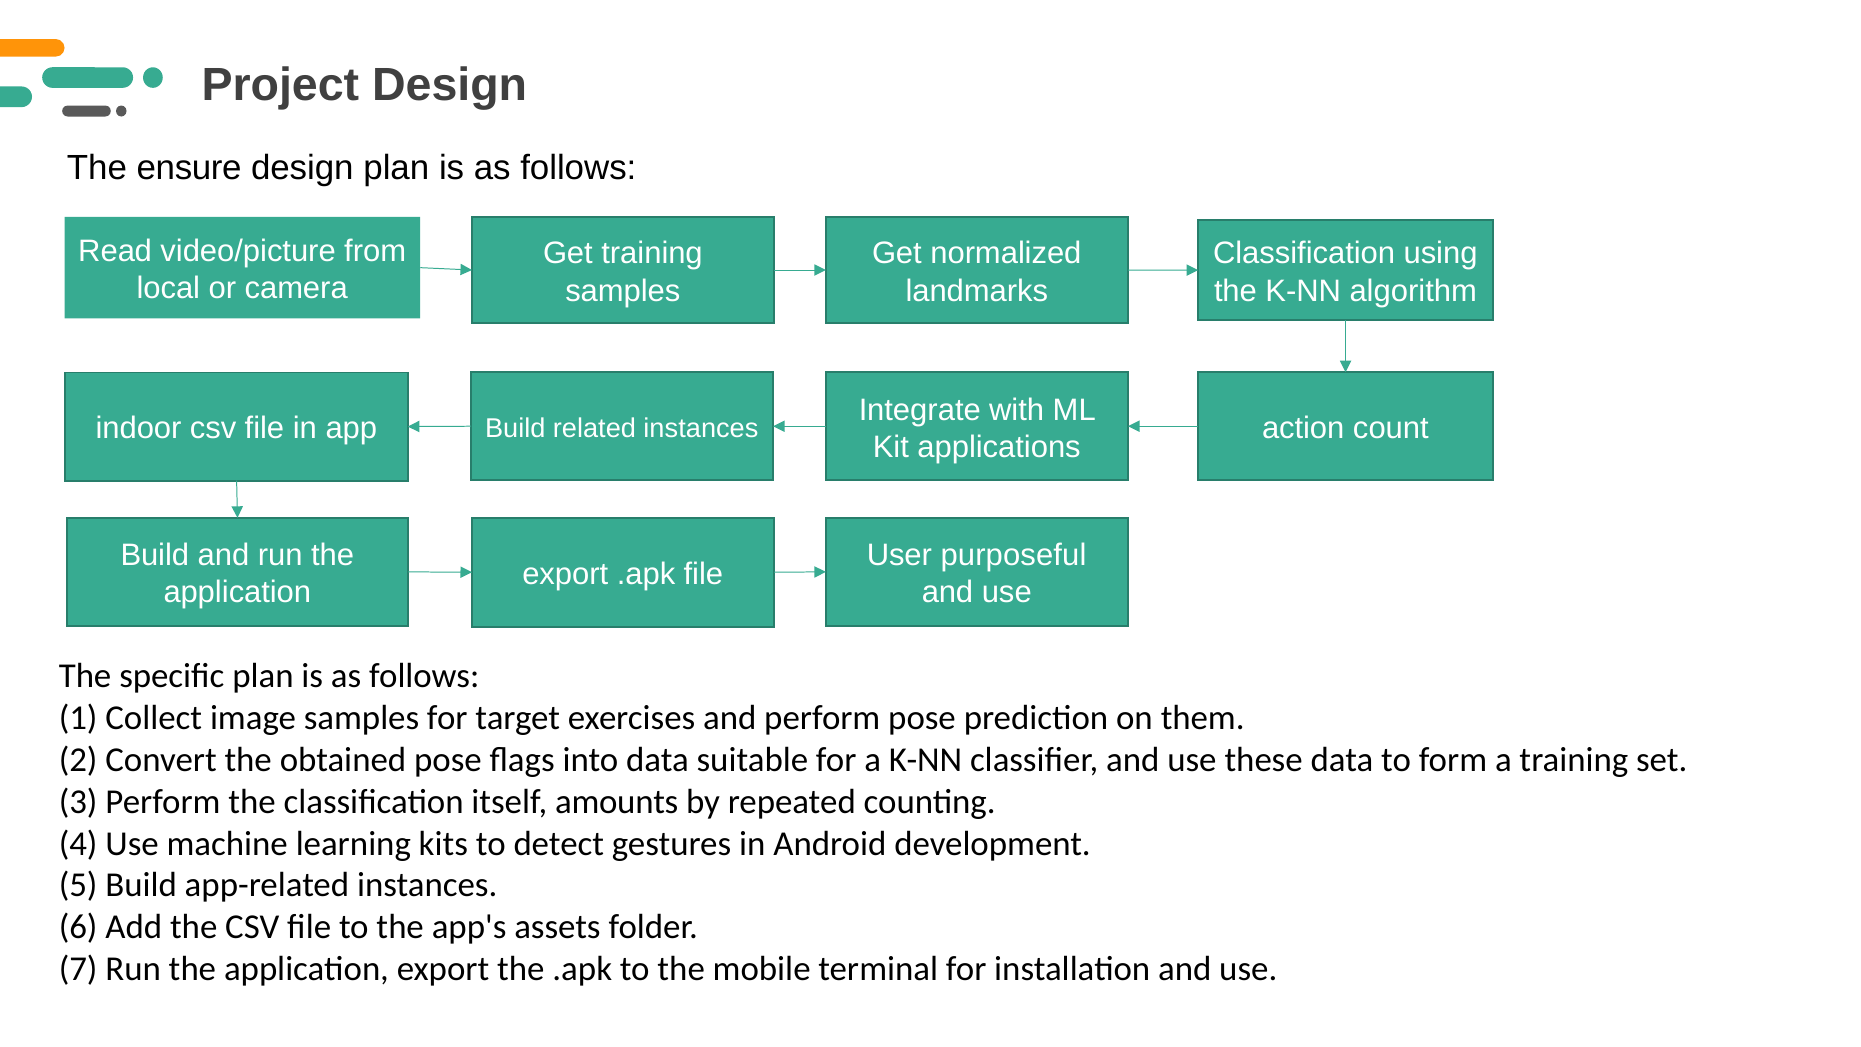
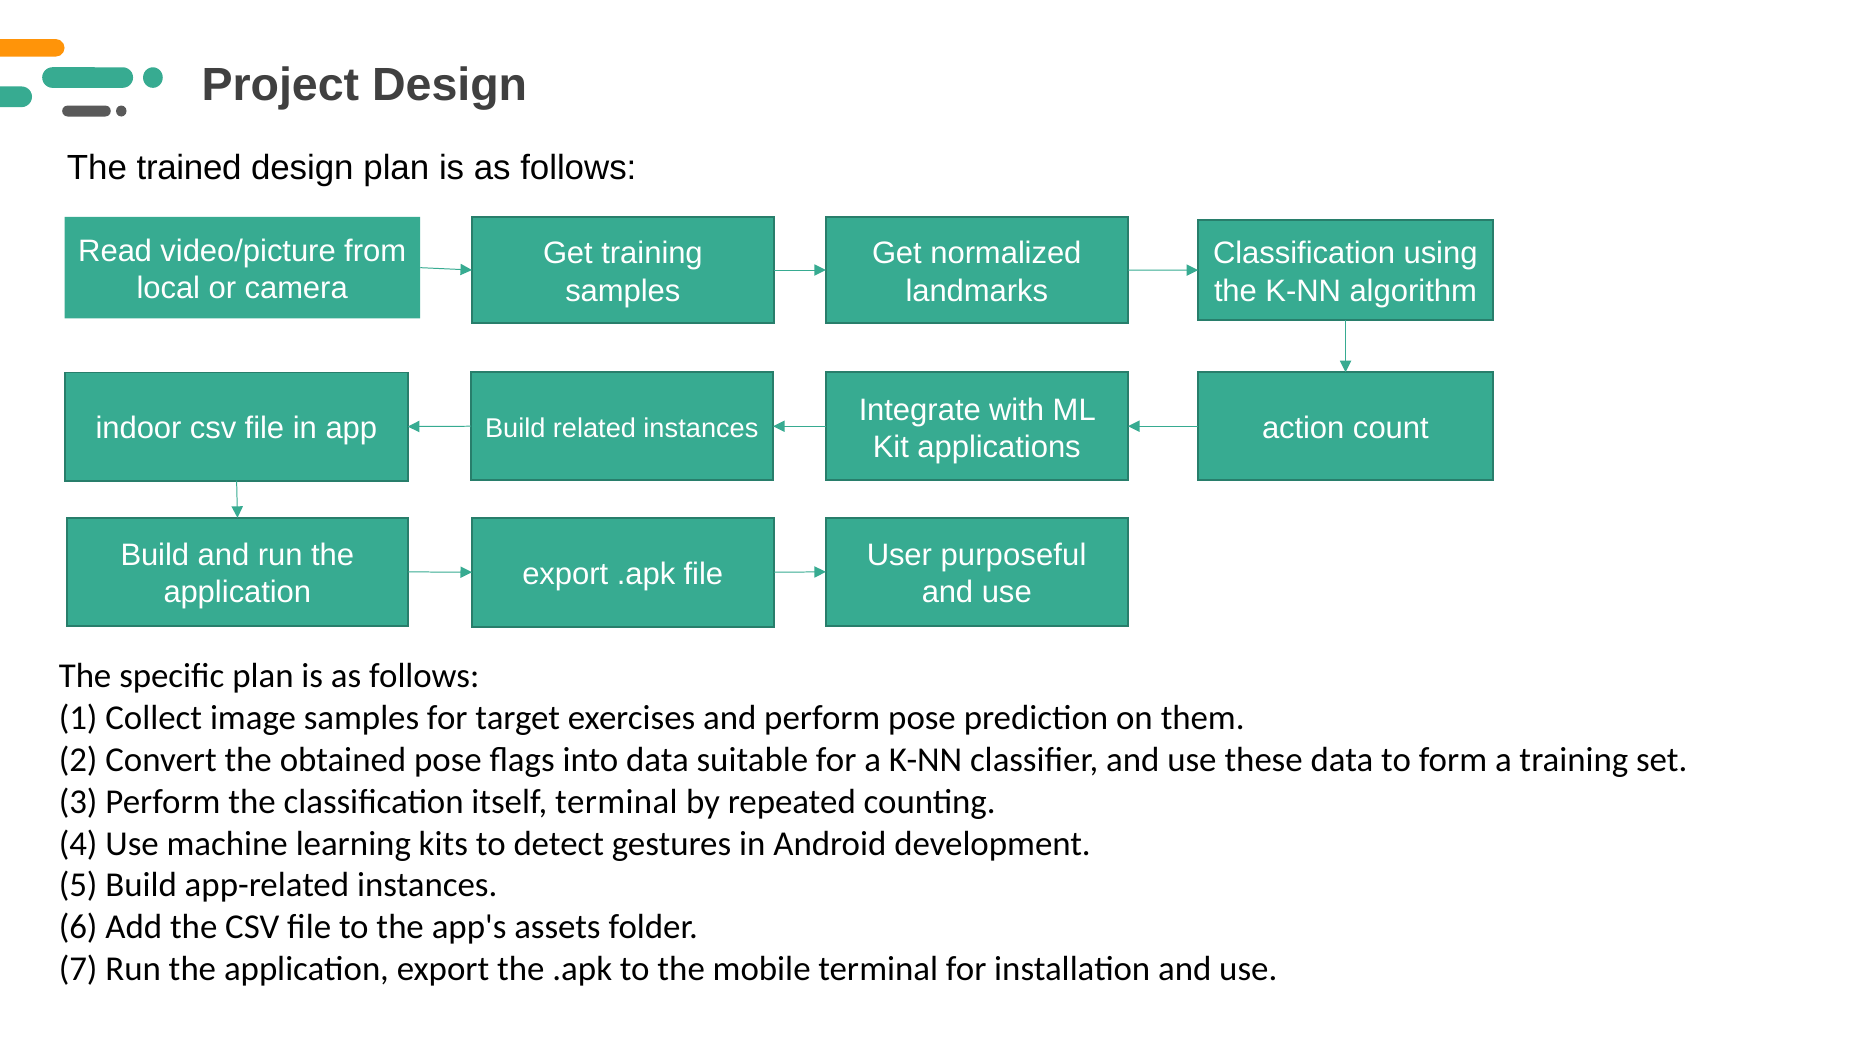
ensure: ensure -> trained (189, 168)
itself amounts: amounts -> terminal (616, 801)
